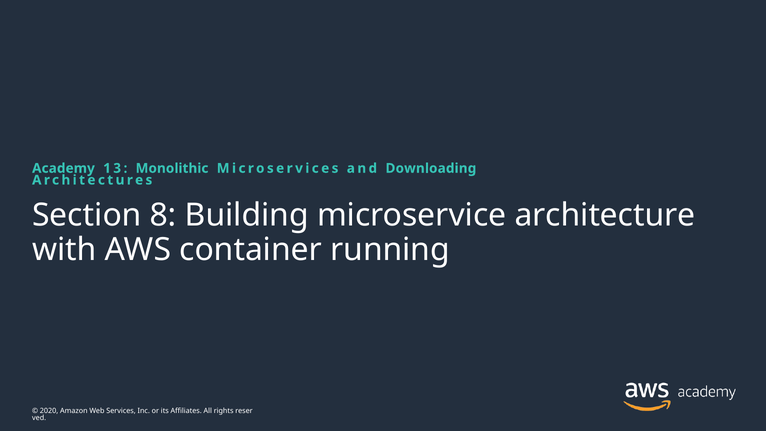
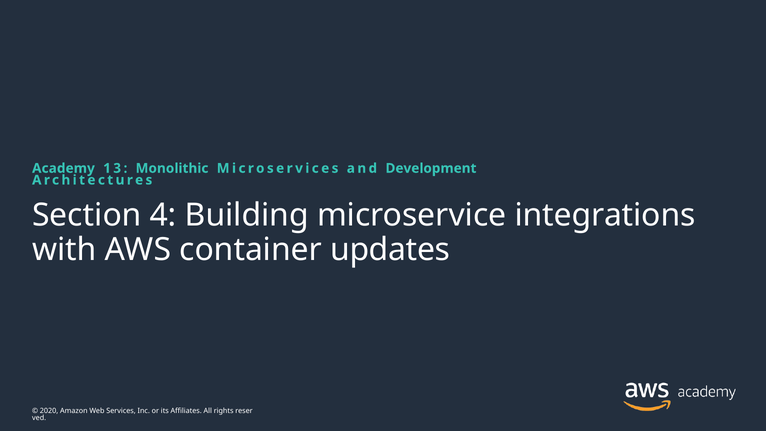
Downloading: Downloading -> Development (431, 168)
8: 8 -> 4 (163, 215)
architecture: architecture -> integrations (605, 215)
running: running -> updates (390, 250)
